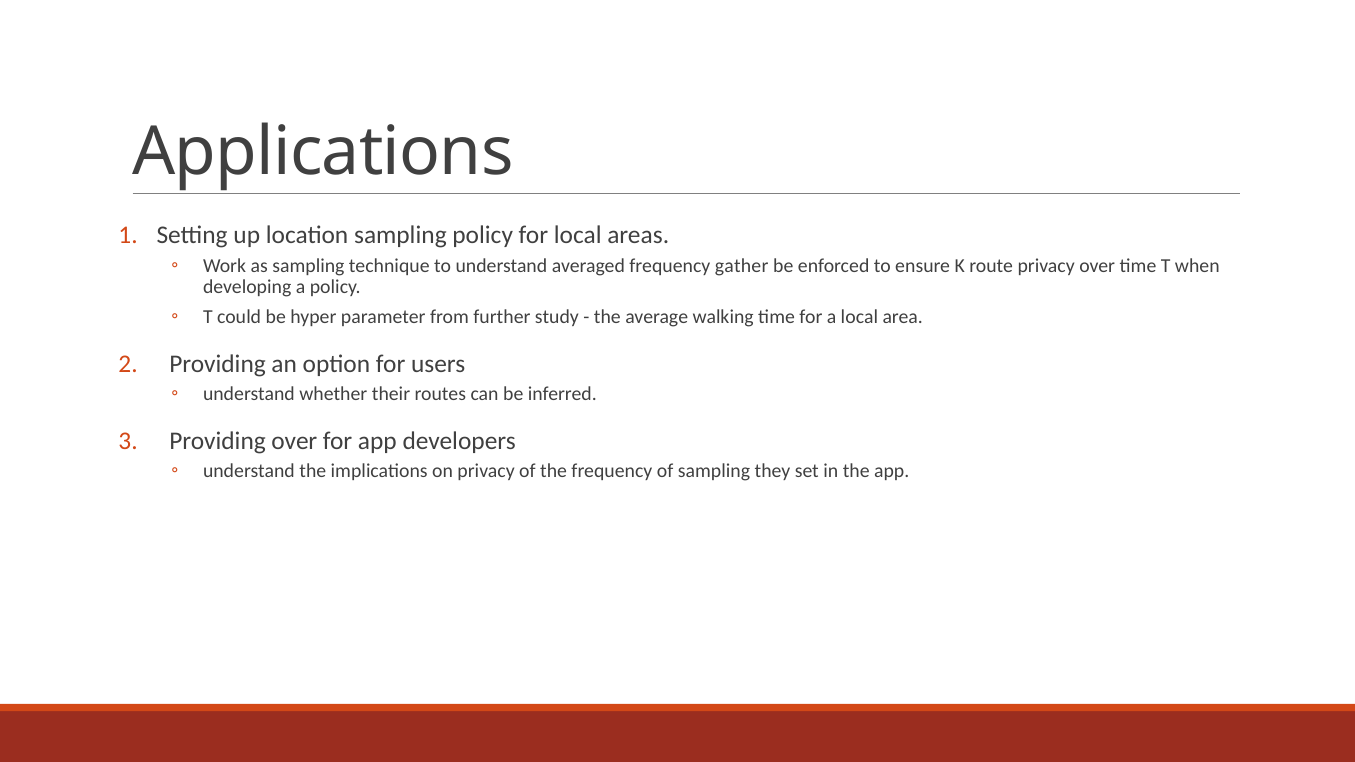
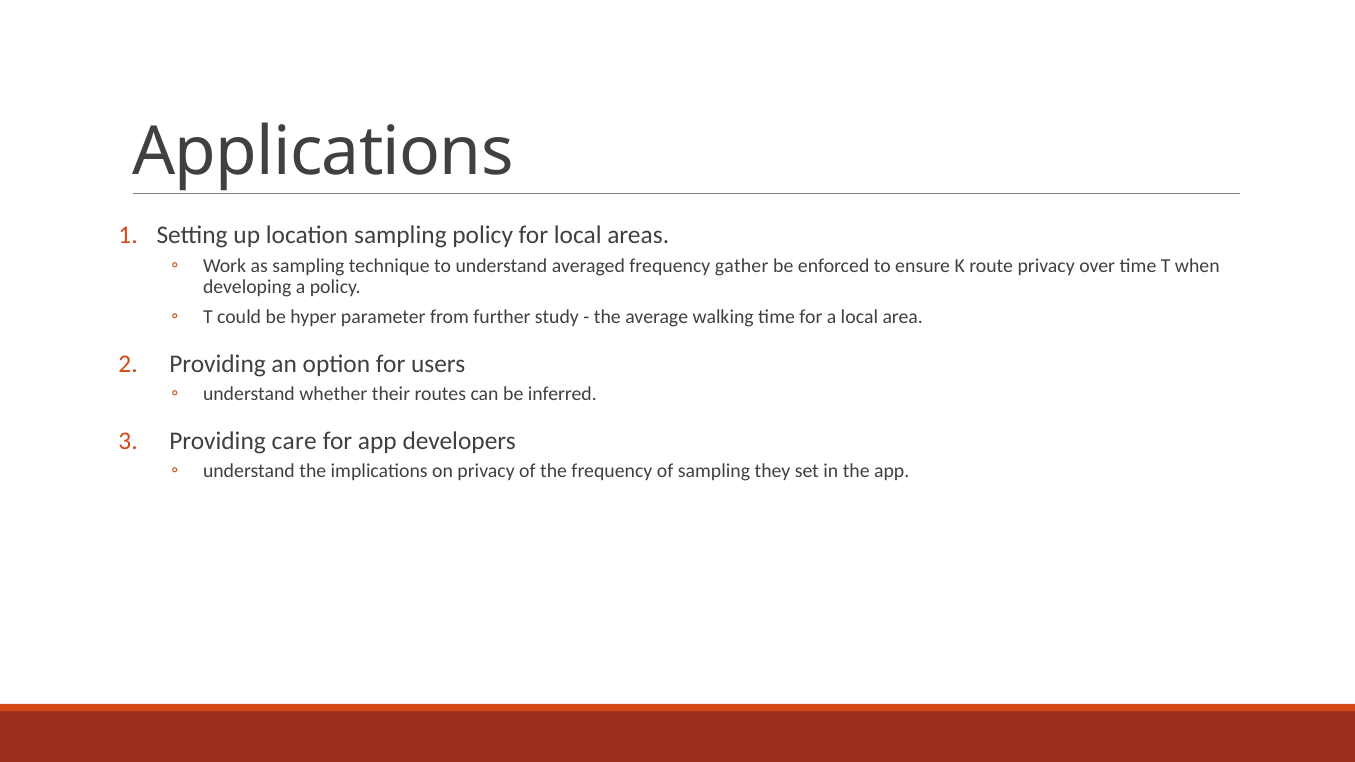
Providing over: over -> care (294, 441)
